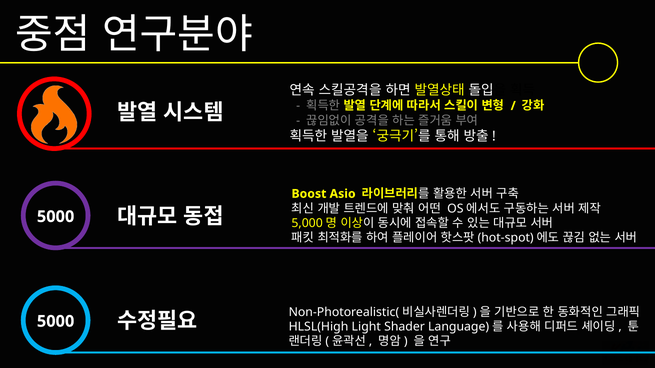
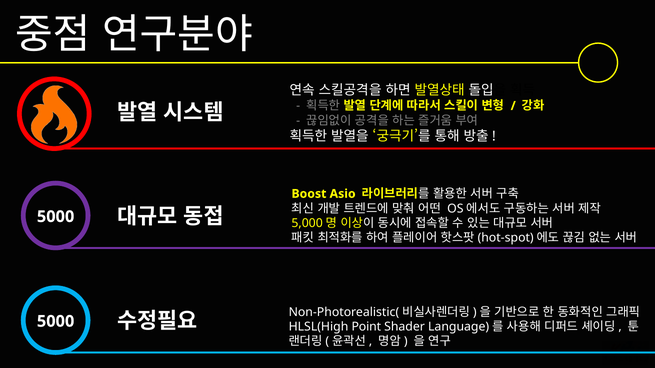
Light: Light -> Point (366, 327)
